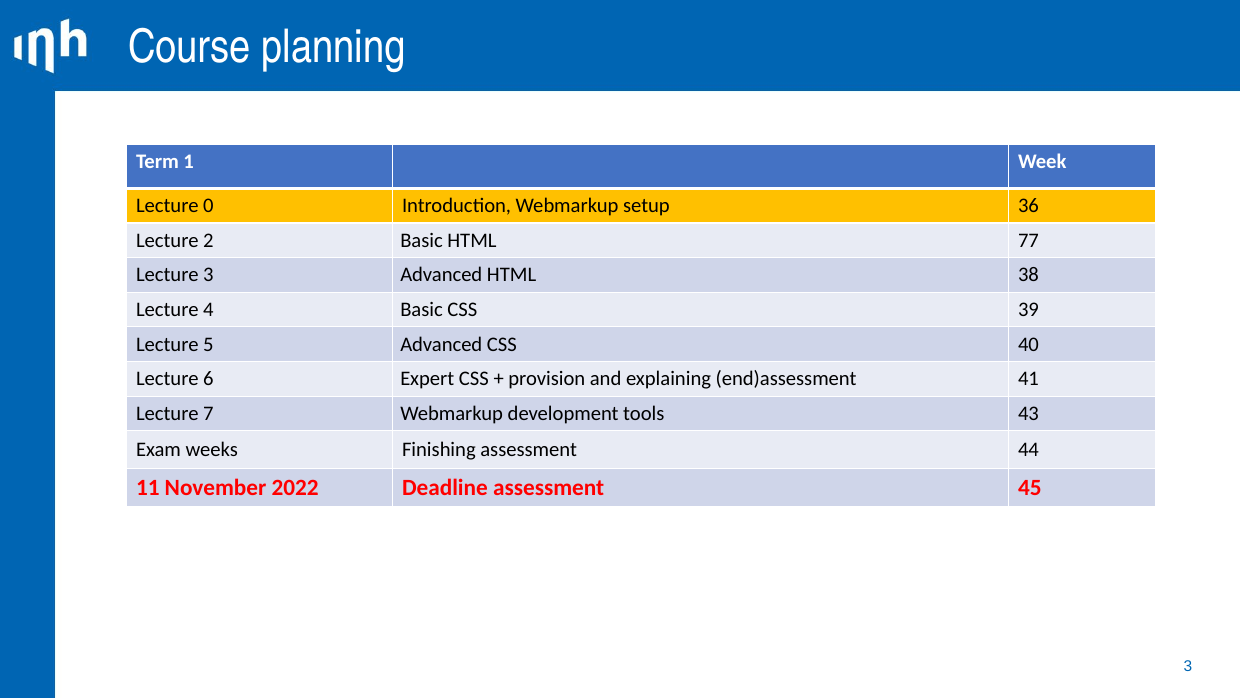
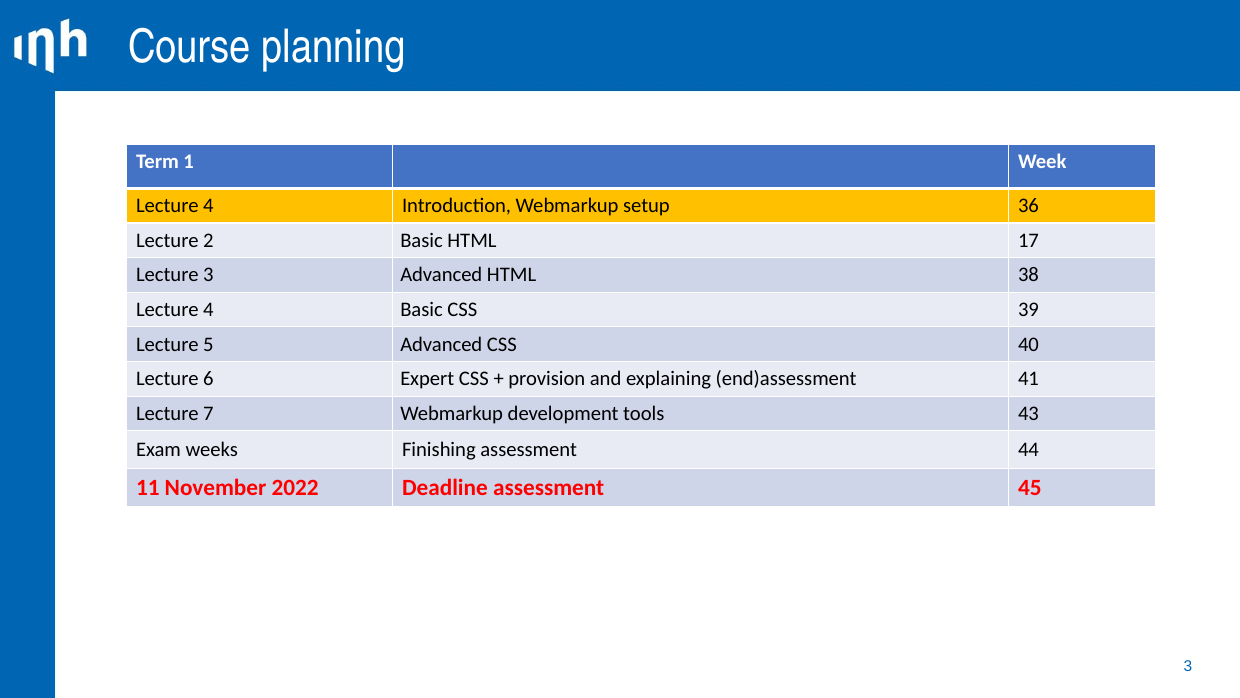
0: 0 -> 4 (208, 206)
77: 77 -> 17 (1028, 240)
